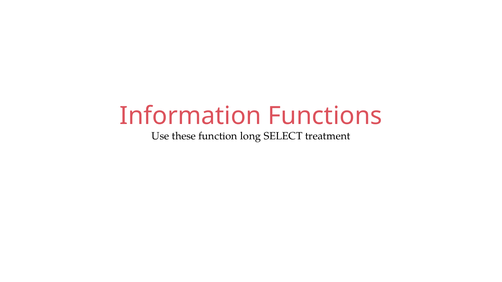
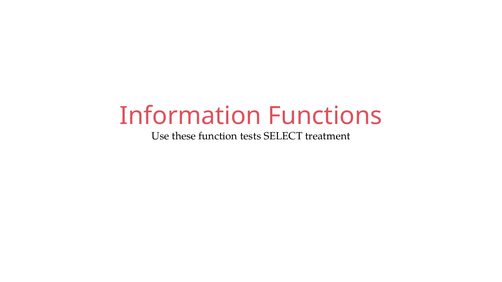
long: long -> tests (251, 136)
